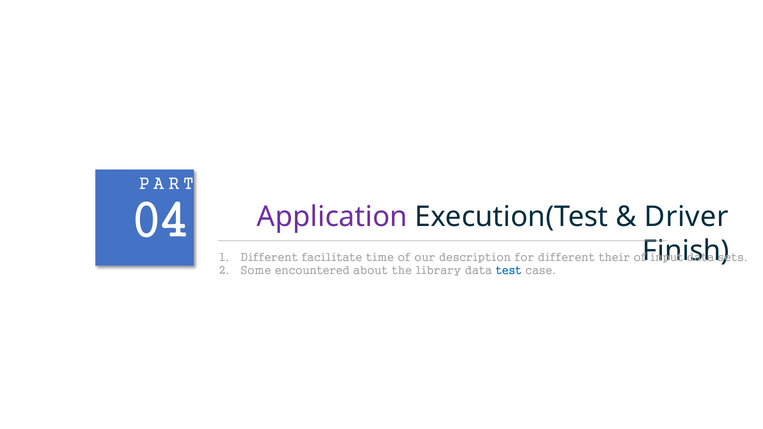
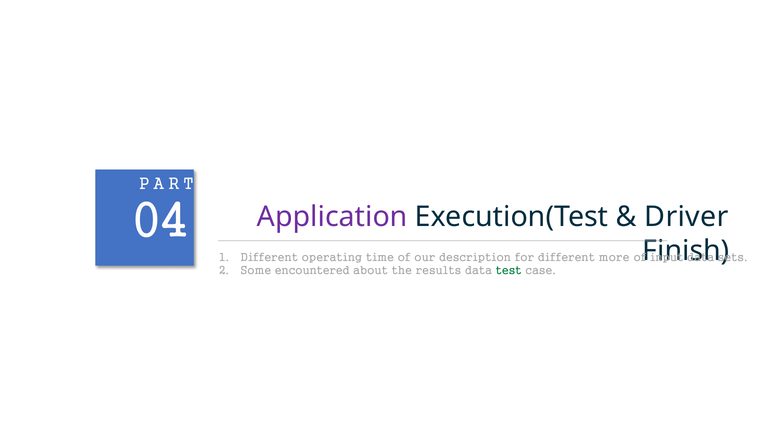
facilitate: facilitate -> operating (332, 257)
their: their -> more (614, 257)
library: library -> results (438, 271)
test colour: blue -> green (509, 271)
